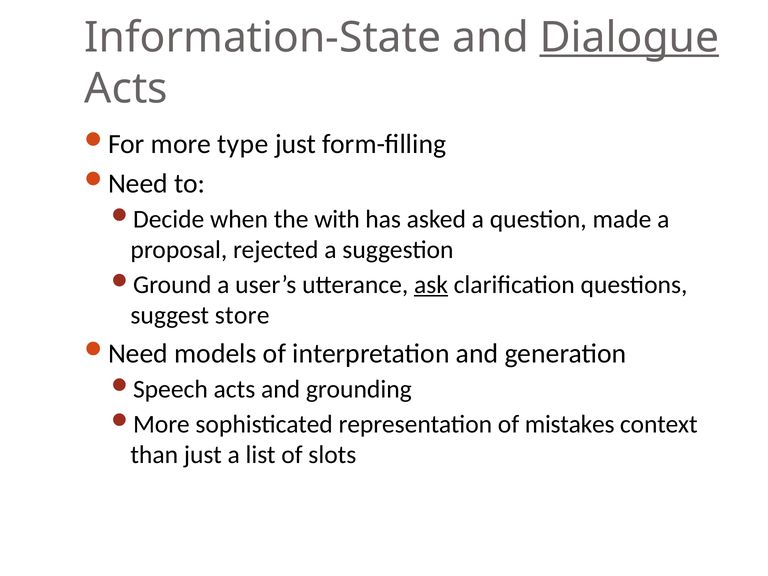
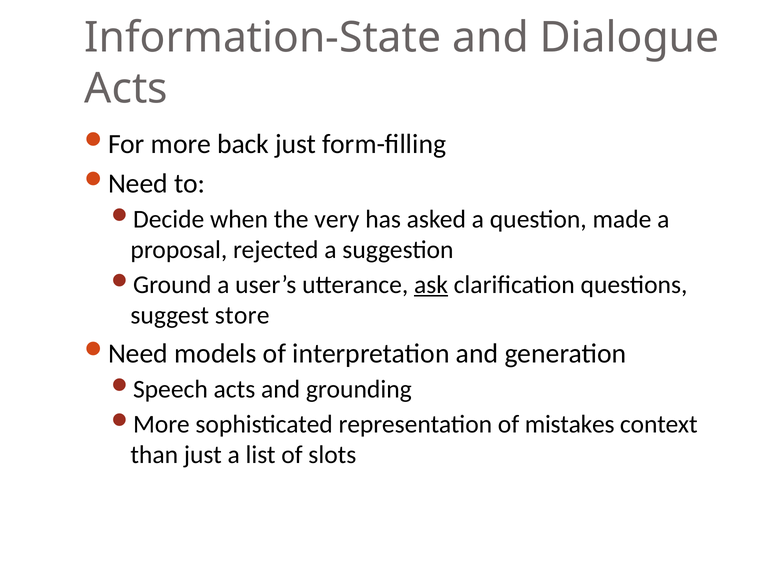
Dialogue underline: present -> none (629, 38)
type: type -> back (243, 144)
with: with -> very (337, 219)
